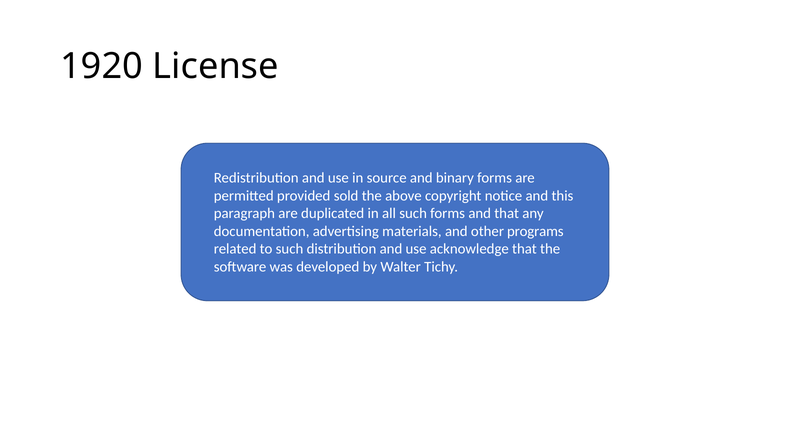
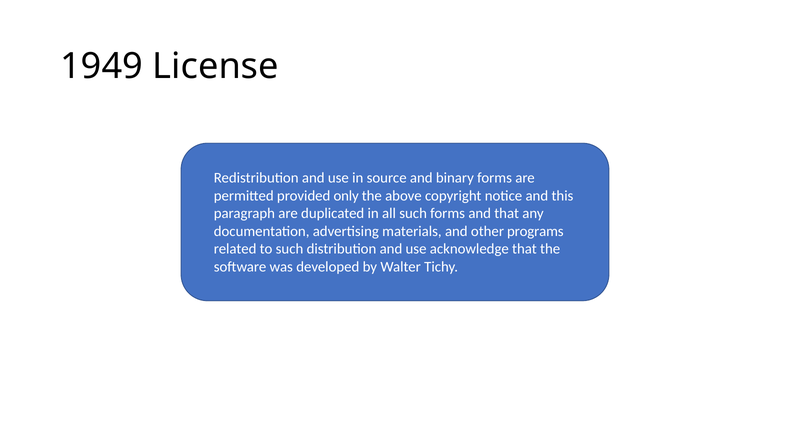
1920: 1920 -> 1949 (102, 66)
sold: sold -> only (346, 196)
